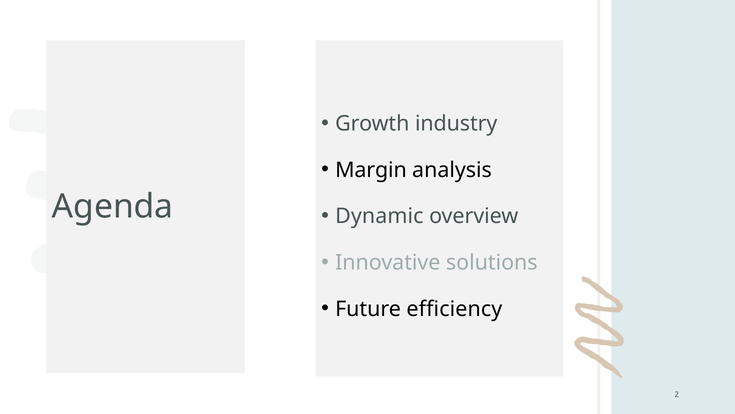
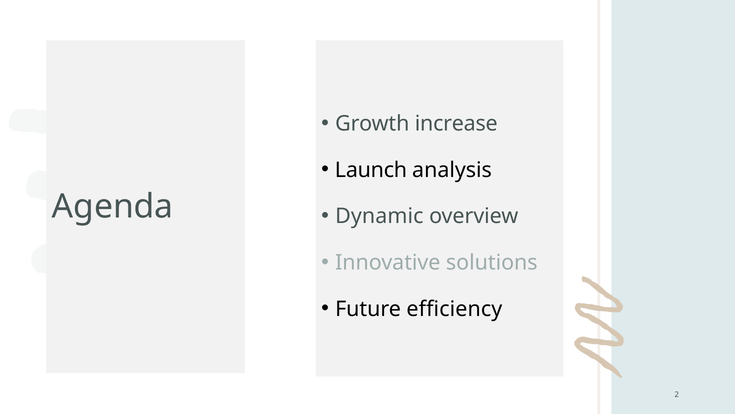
industry: industry -> increase (456, 123)
Margin: Margin -> Launch (371, 170)
